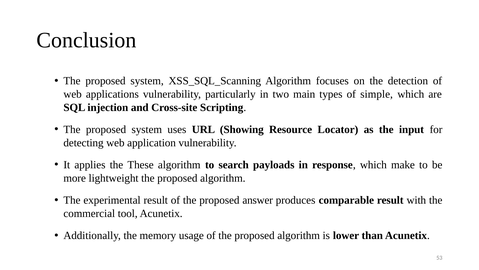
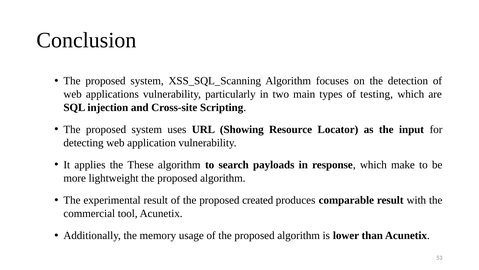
simple: simple -> testing (377, 94)
answer: answer -> created (258, 200)
